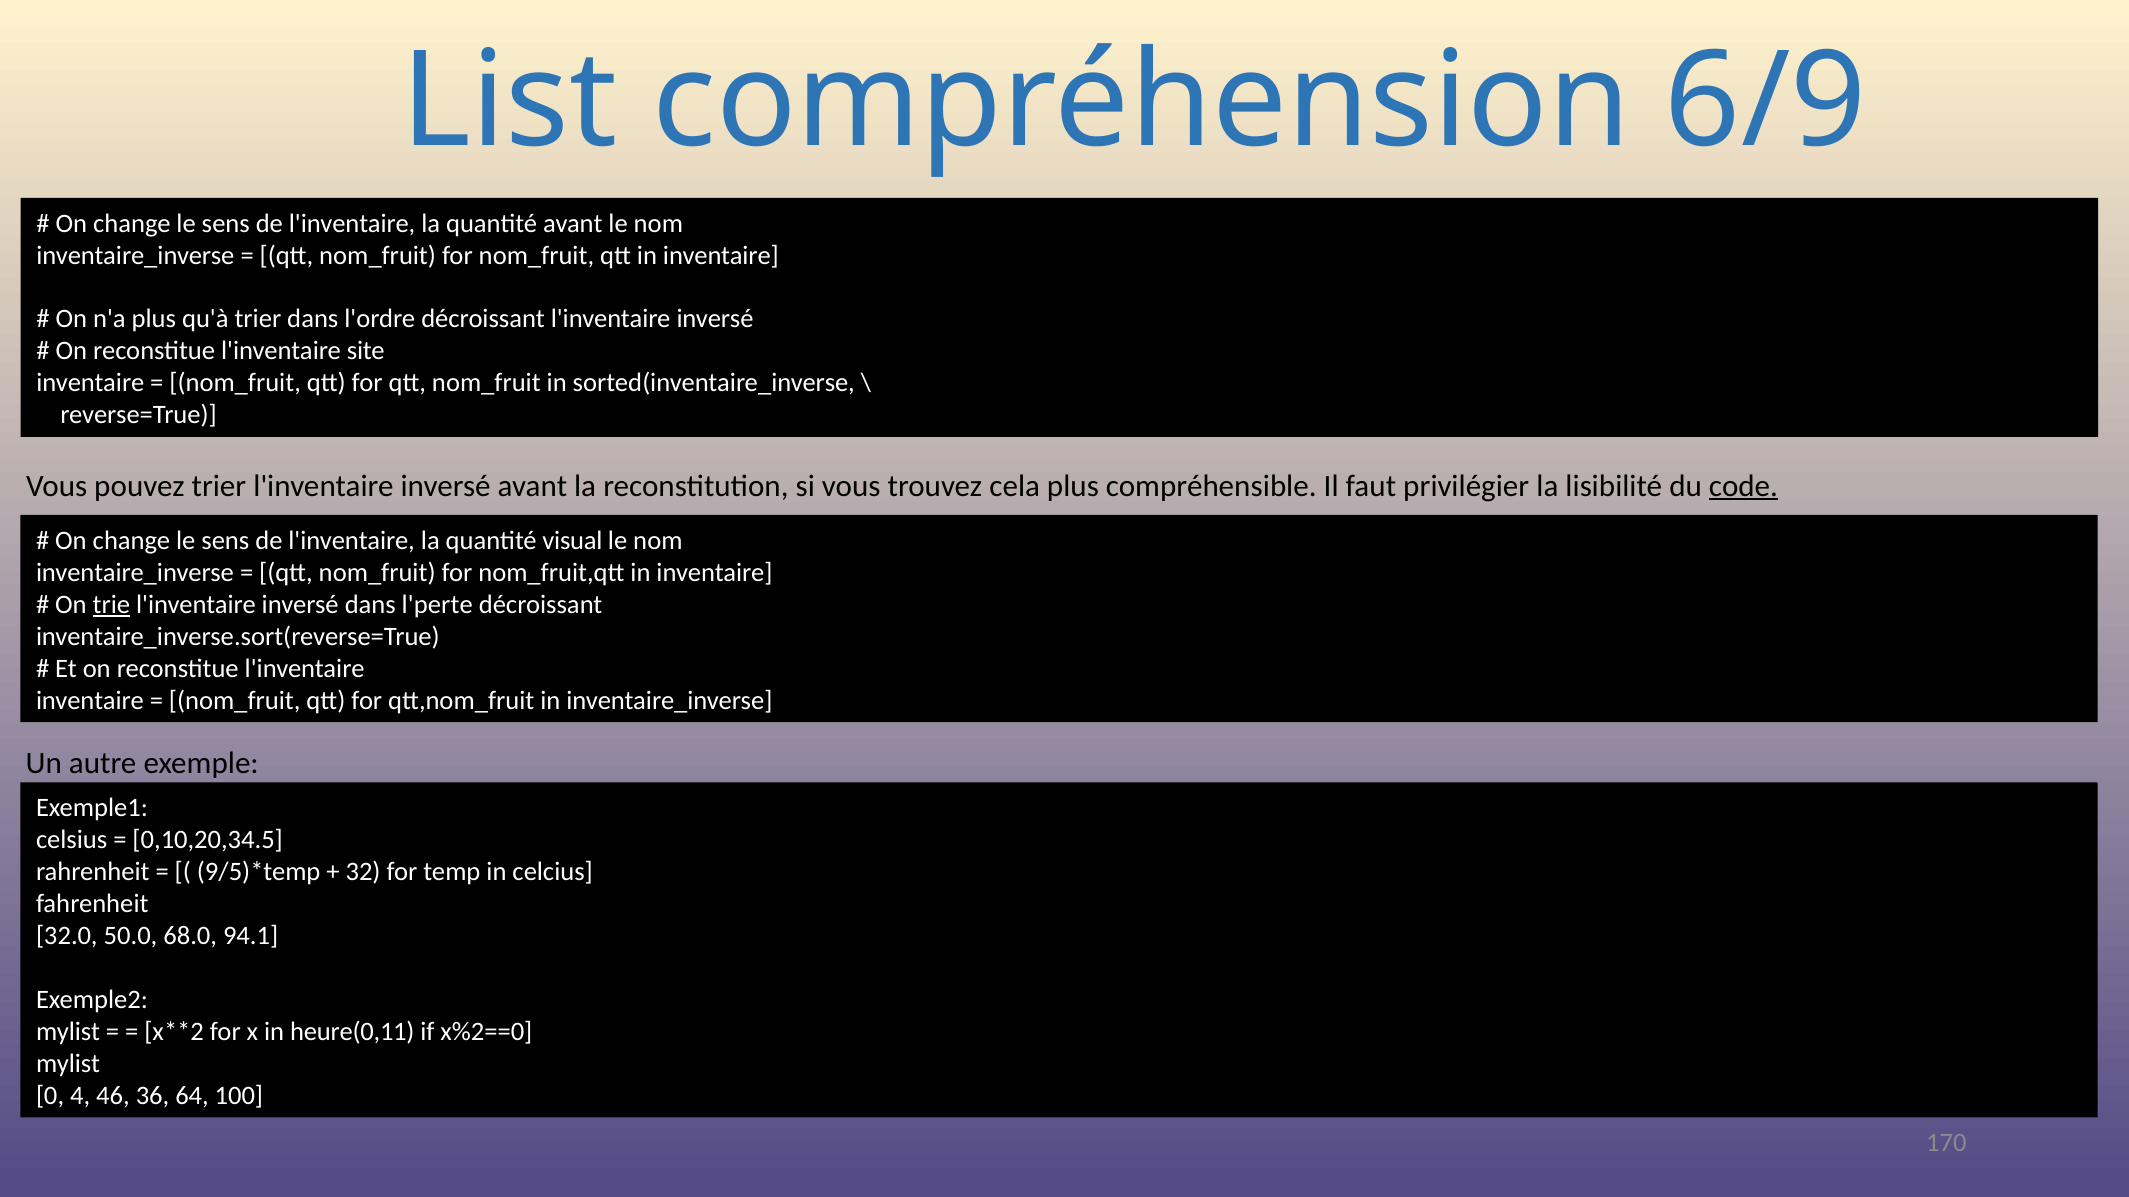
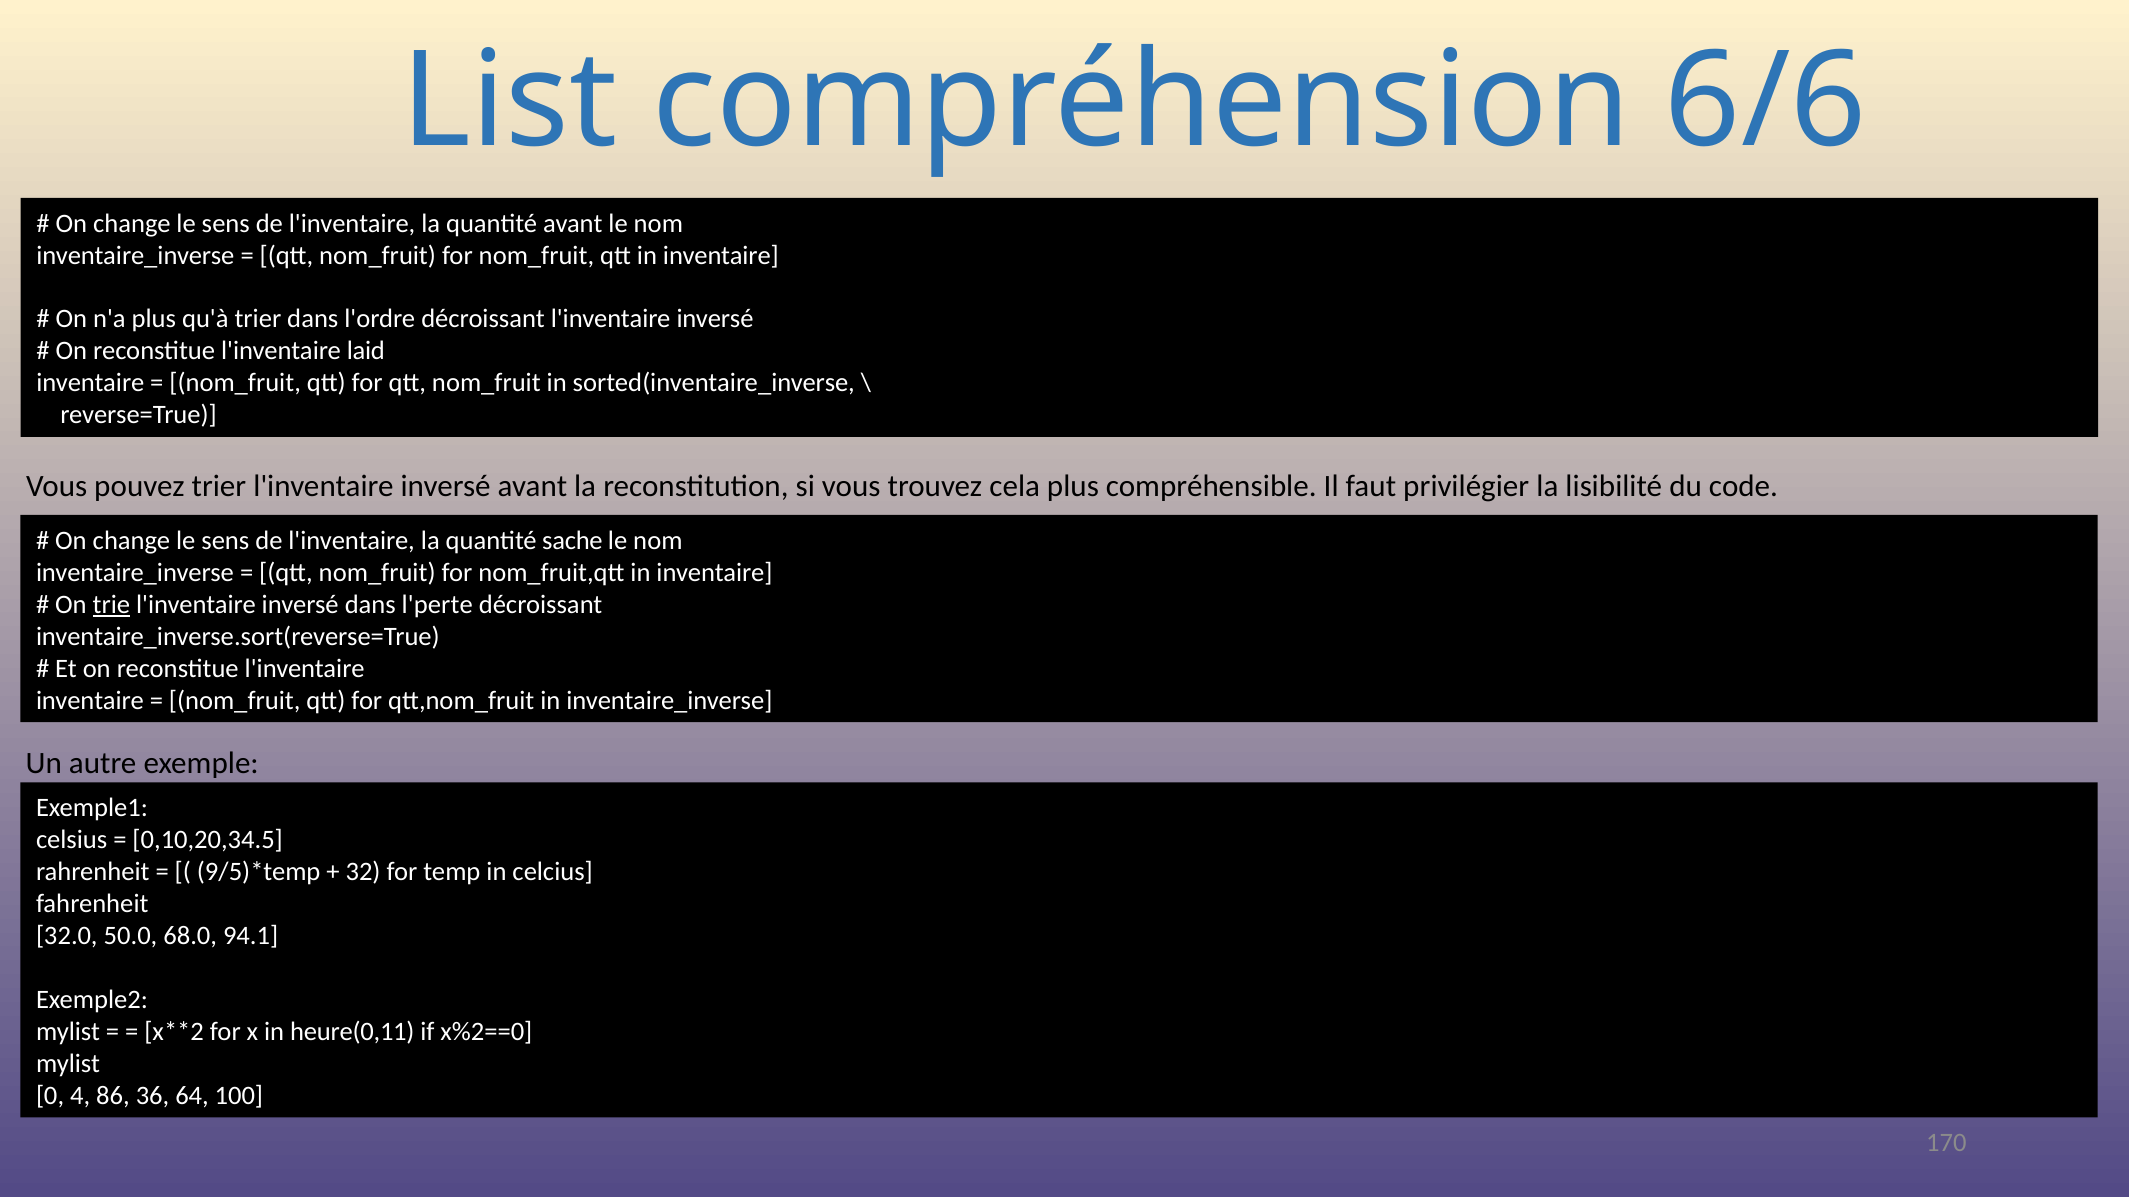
6/9: 6/9 -> 6/6 (1766, 102)
site: site -> laid (366, 351)
code underline: present -> none (1743, 486)
visual: visual -> sache (572, 541)
46: 46 -> 86 (113, 1096)
